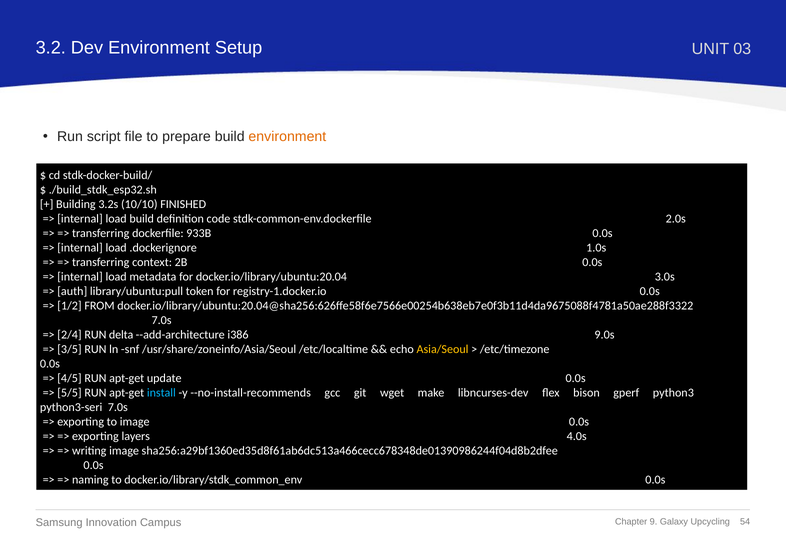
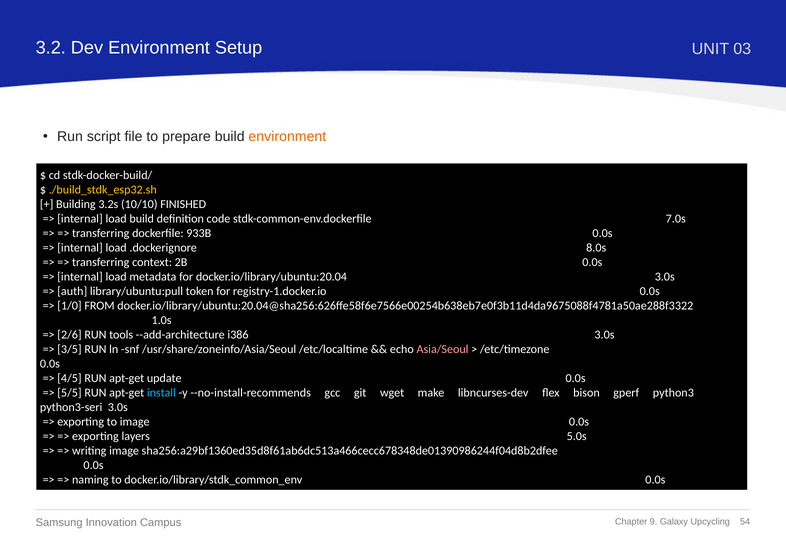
./build_stdk_esp32.sh colour: white -> yellow (103, 190)
2.0s: 2.0s -> 7.0s (676, 219)
1.0s: 1.0s -> 8.0s (596, 248)
1/2: 1/2 -> 1/0 (69, 306)
7.0s: 7.0s -> 1.0s (162, 320)
2/4: 2/4 -> 2/6 (69, 335)
delta: delta -> tools (121, 335)
i386 9.0s: 9.0s -> 3.0s (605, 335)
Asia/Seoul colour: yellow -> pink (443, 349)
python3-seri 7.0s: 7.0s -> 3.0s (118, 407)
4.0s: 4.0s -> 5.0s (577, 436)
